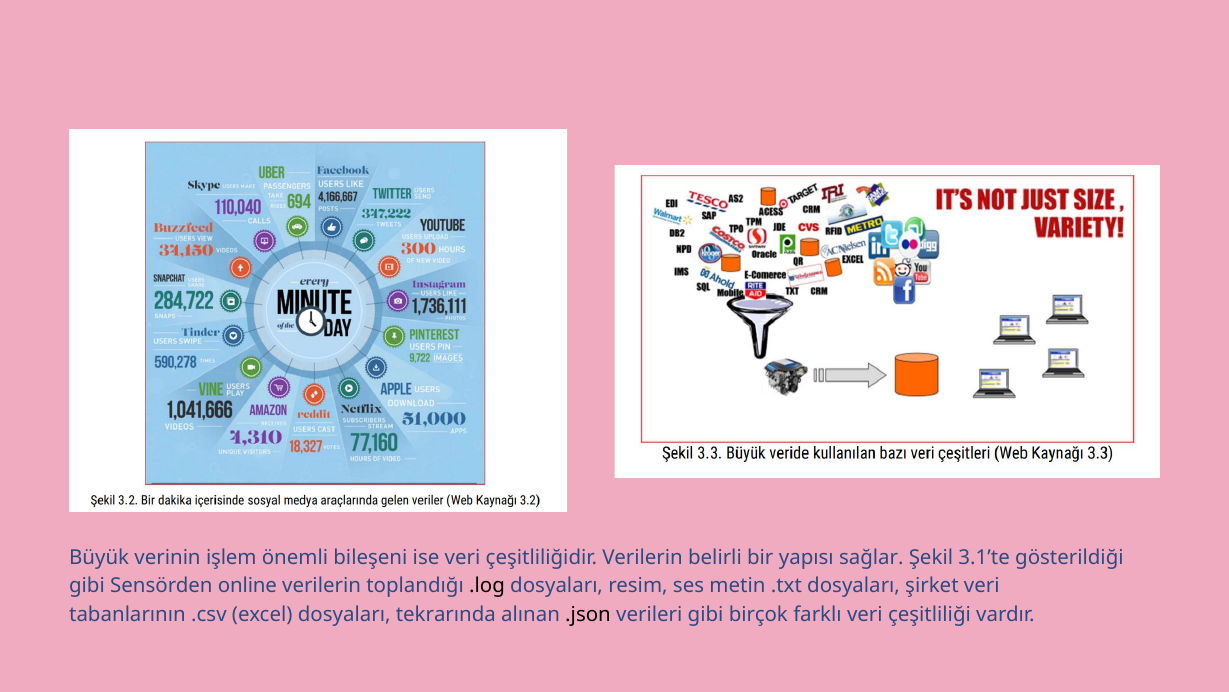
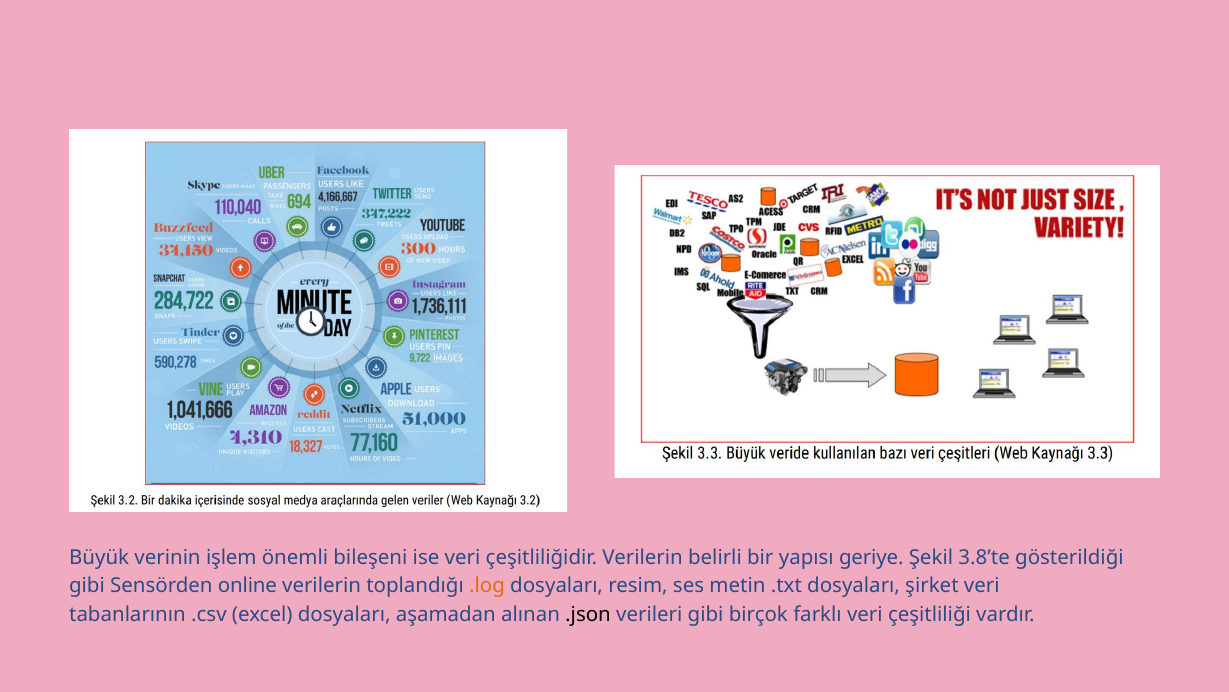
sağlar: sağlar -> geriye (871, 557)
3.1’te: 3.1’te -> 3.8’te (984, 557)
.log colour: black -> orange (487, 586)
tekrarında: tekrarında -> aşamadan (446, 614)
